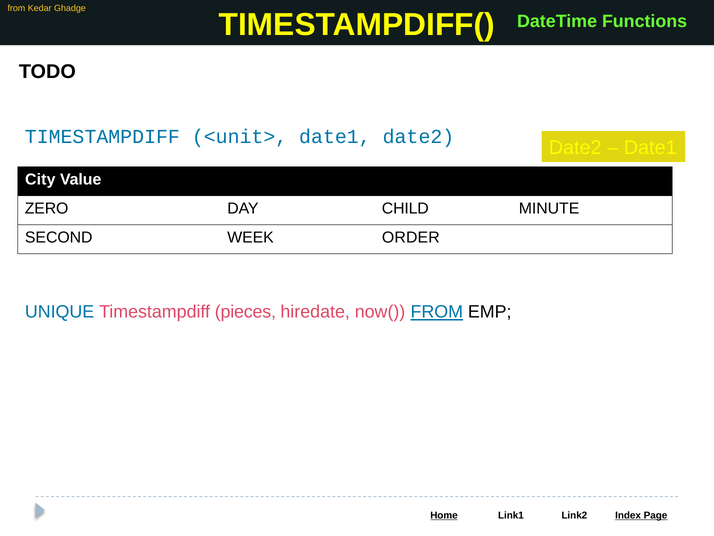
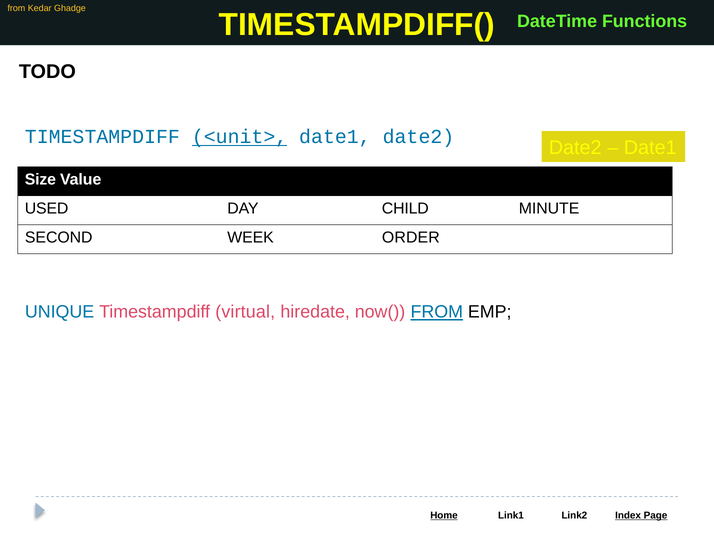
<unit> underline: none -> present (240, 137)
City: City -> Size (40, 179)
ZERO: ZERO -> USED (47, 208)
pieces: pieces -> virtual (245, 312)
